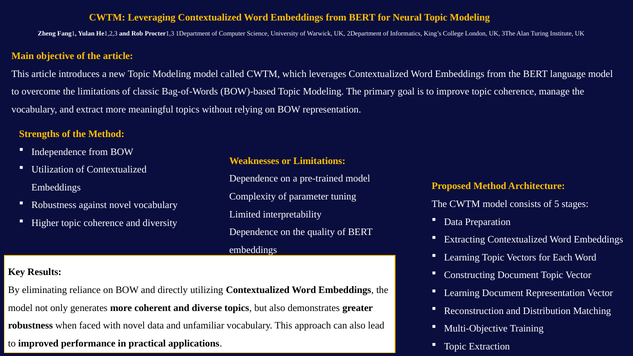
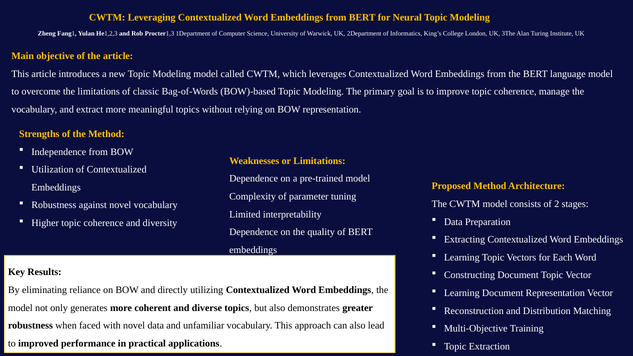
5: 5 -> 2 (557, 204)
